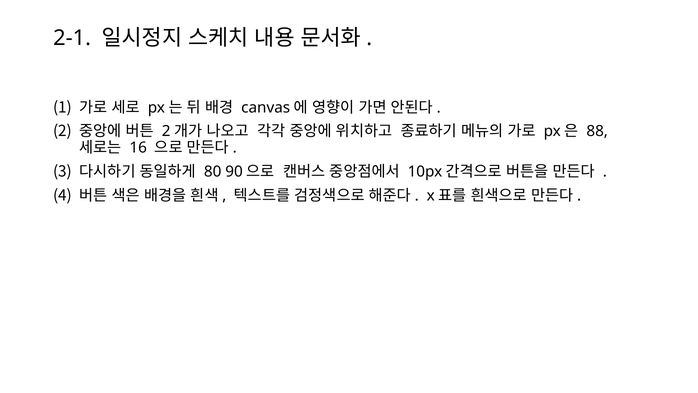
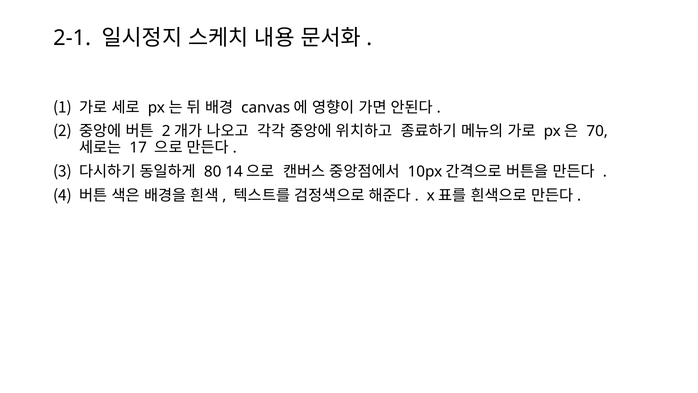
88: 88 -> 70 (597, 131)
16: 16 -> 17 (138, 148)
90: 90 -> 14 (234, 172)
